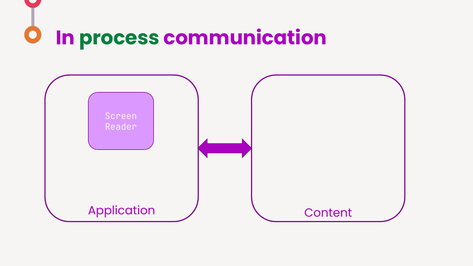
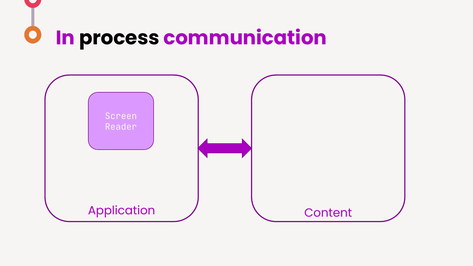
process colour: green -> black (119, 38)
